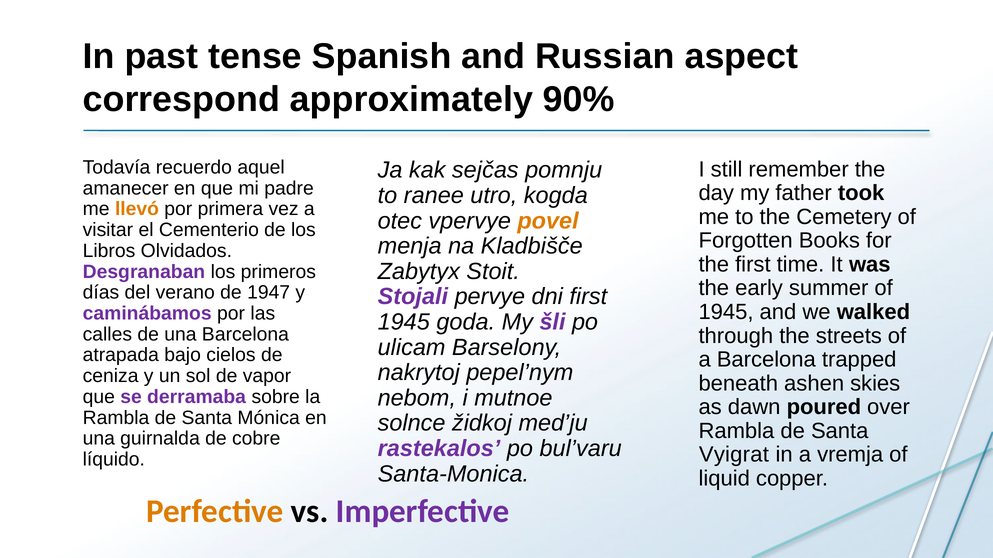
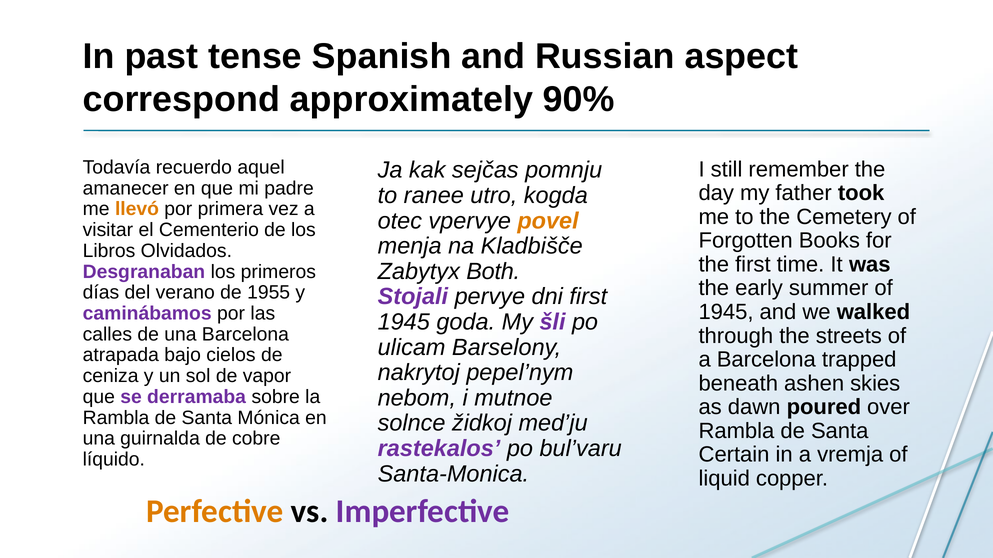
Stoit: Stoit -> Both (493, 272)
1947: 1947 -> 1955 (269, 293)
Vyigrat: Vyigrat -> Certain (734, 455)
